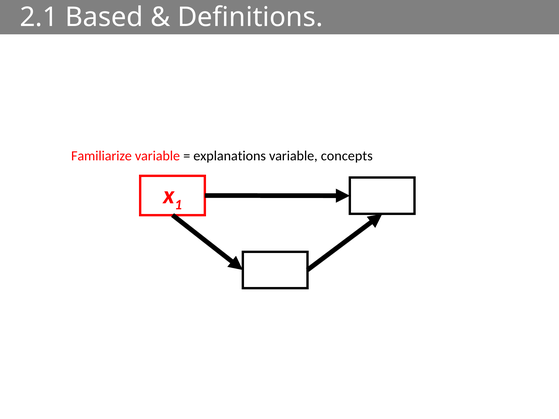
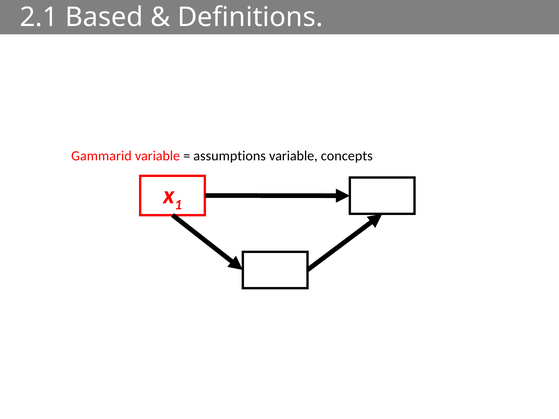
Familiarize: Familiarize -> Gammarid (101, 156)
explanations: explanations -> assumptions (230, 156)
